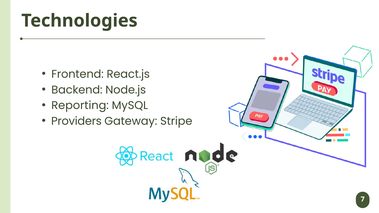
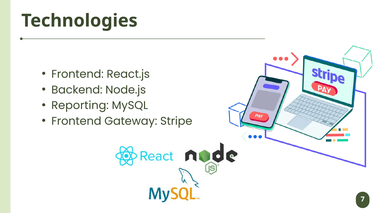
Providers: Providers -> Frontend (76, 121)
